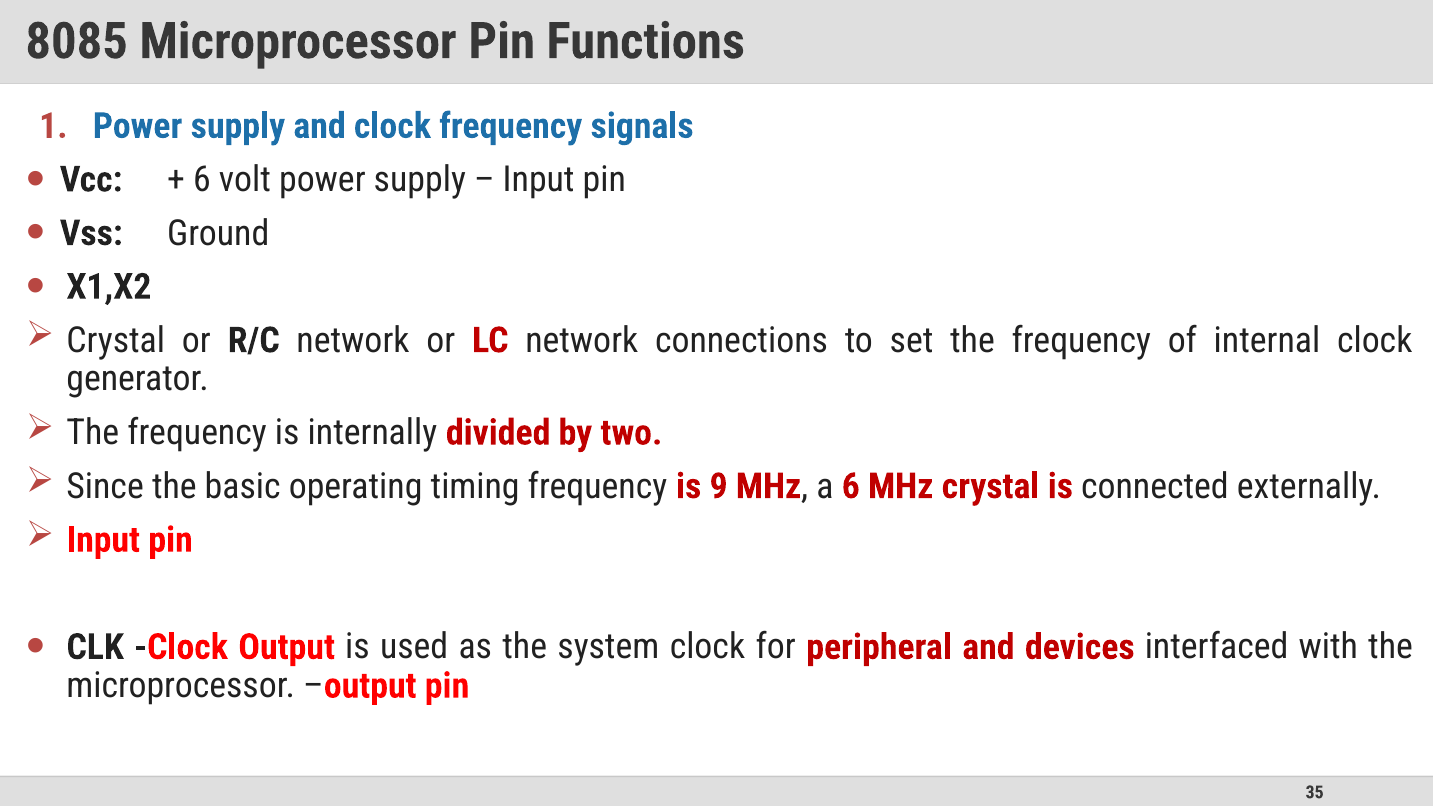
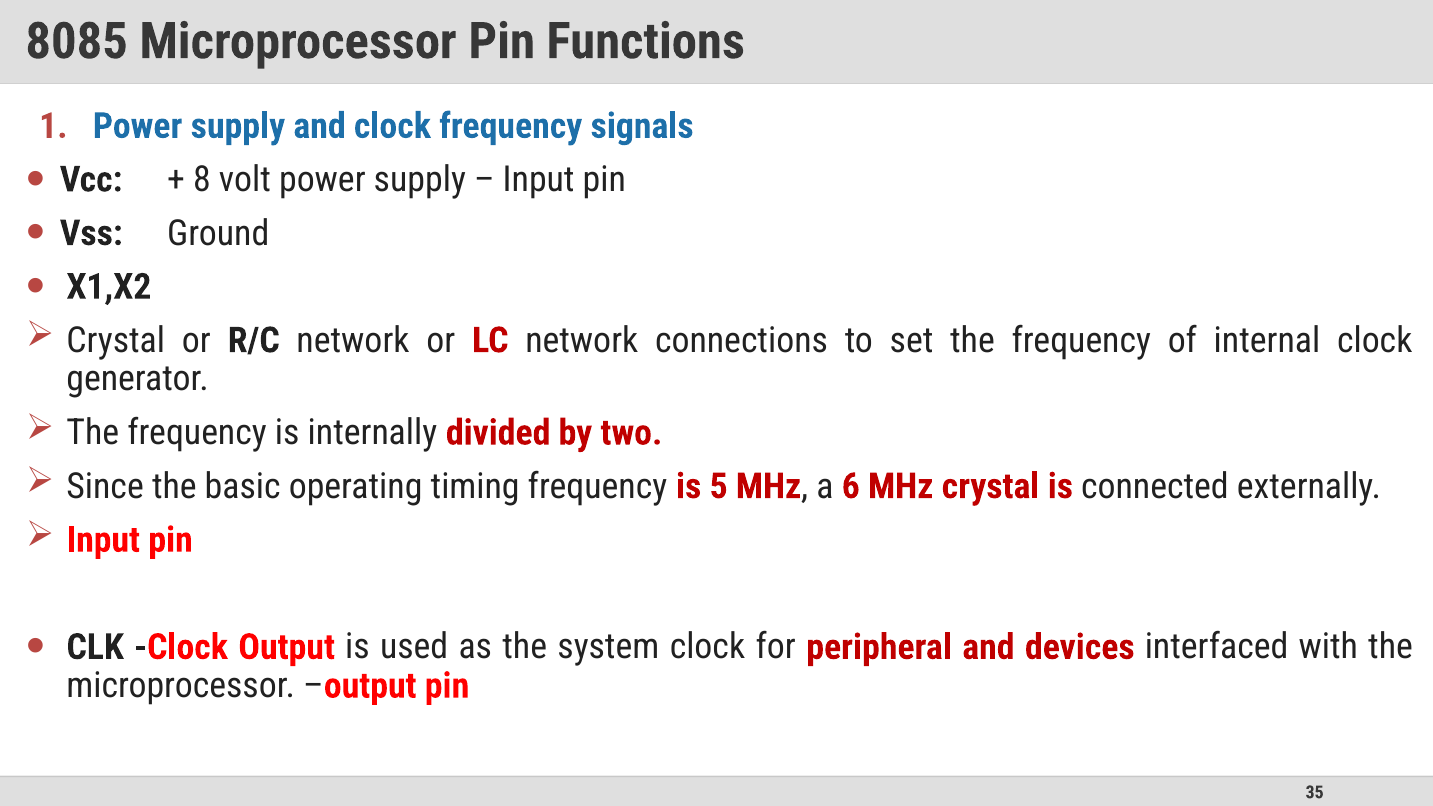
6: 6 -> 8 (202, 180)
9: 9 -> 5 (719, 486)
